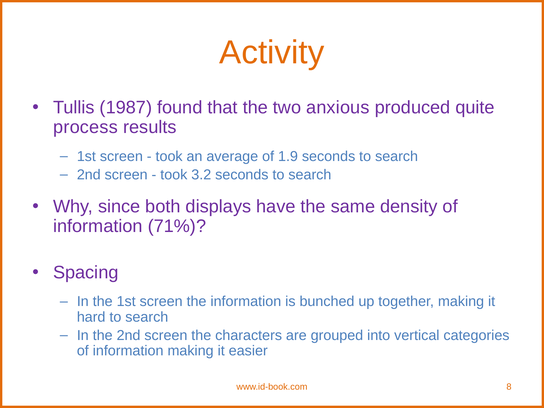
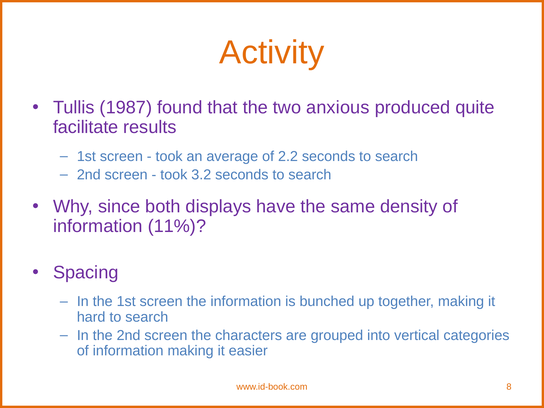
process: process -> facilitate (86, 127)
1.9: 1.9 -> 2.2 (288, 156)
71%: 71% -> 11% (177, 226)
